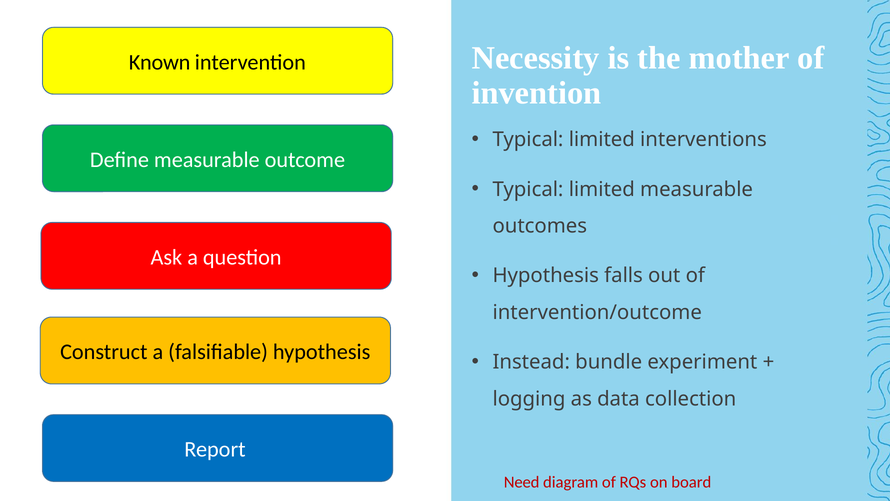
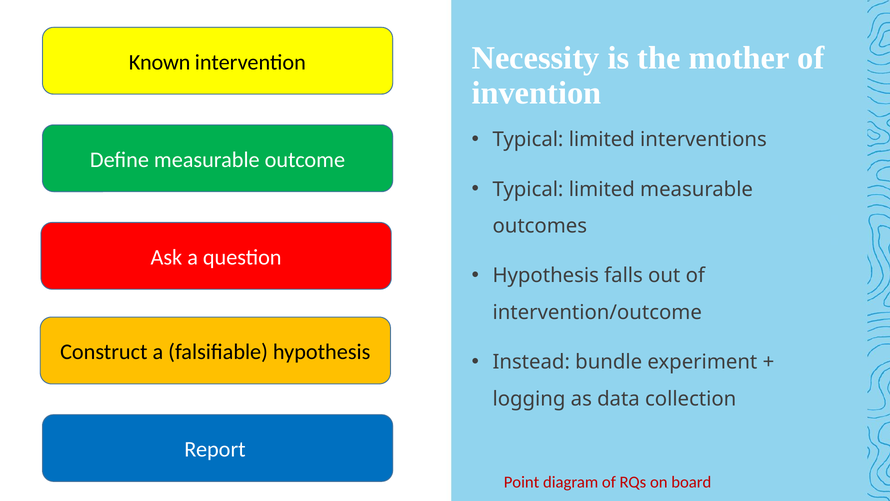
Need: Need -> Point (522, 482)
